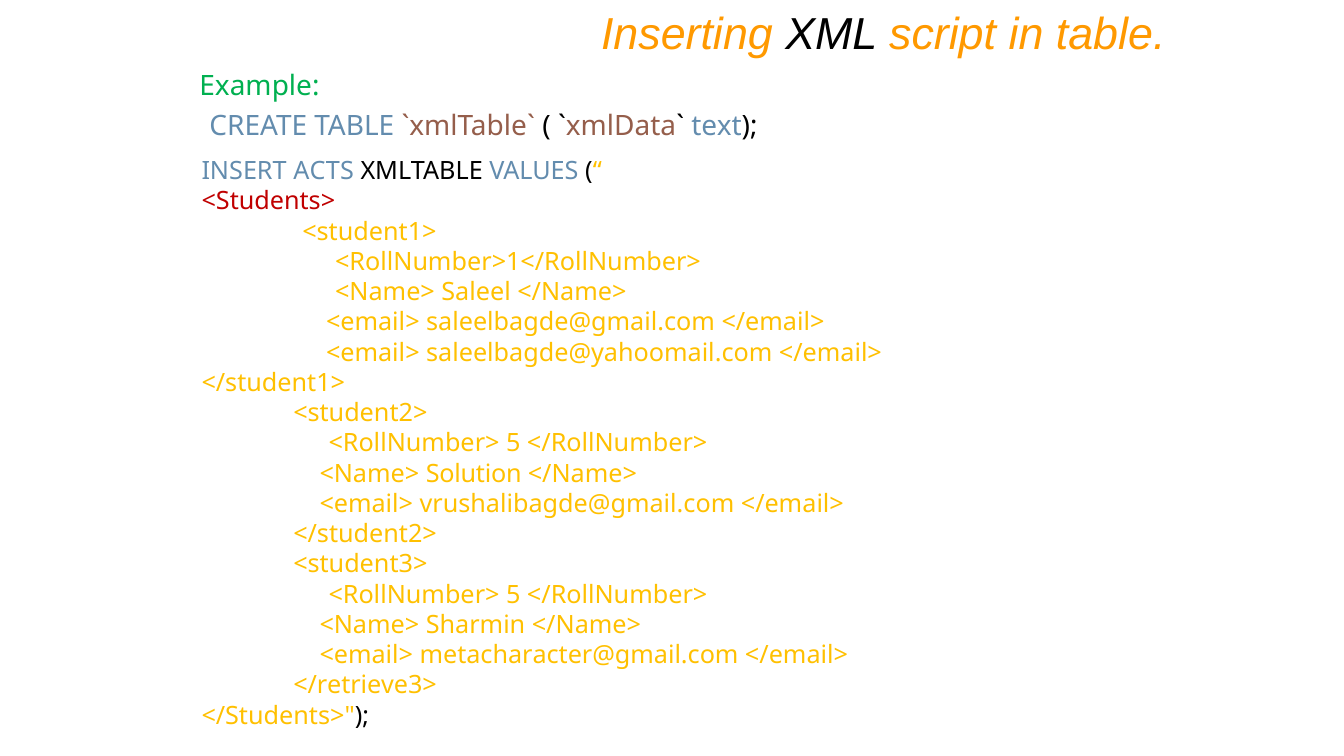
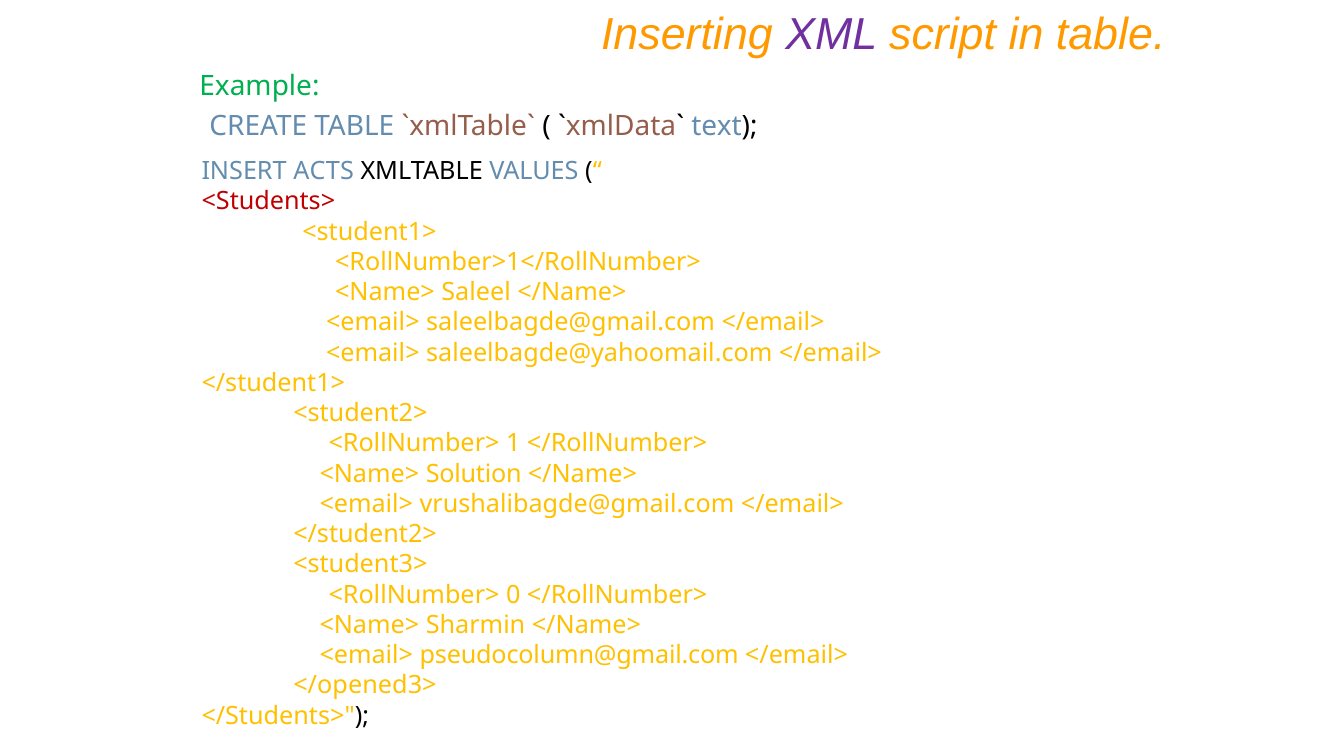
XML colour: black -> purple (831, 35)
5: 5 -> 1 (513, 444)
5: 5 -> 0 (513, 595)
metacharacter@gmail.com: metacharacter@gmail.com -> pseudocolumn@gmail.com (579, 655)
</retrieve3>: </retrieve3> -> </opened3> (365, 685)
